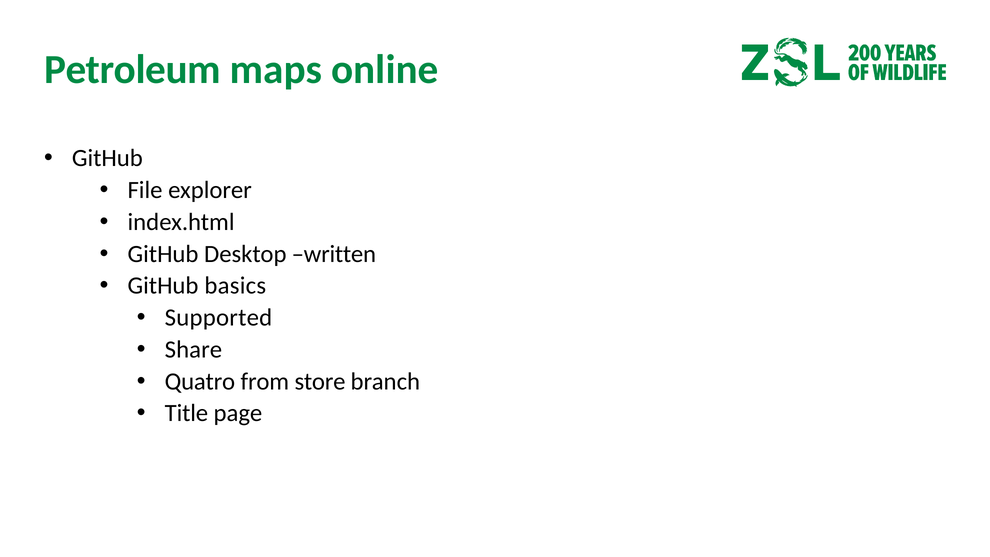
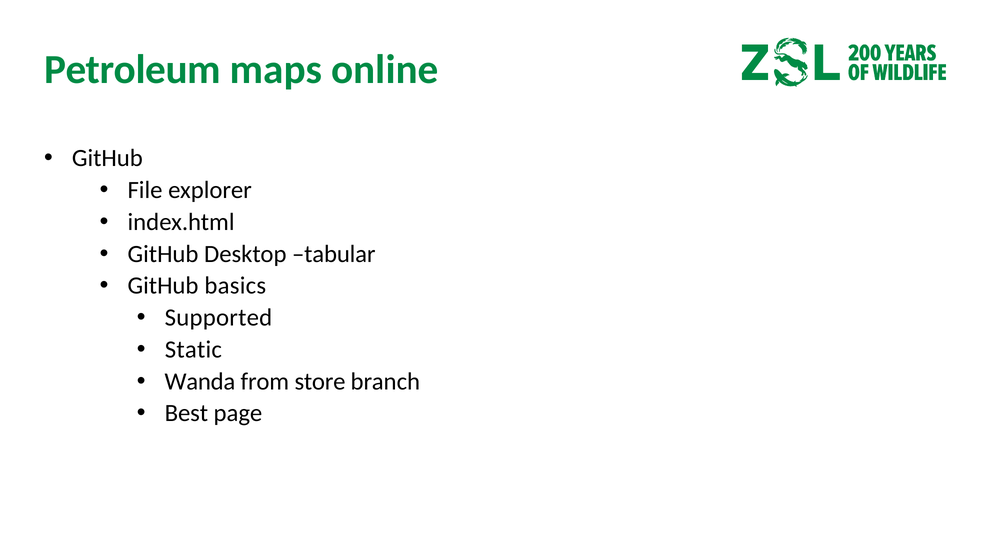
written: written -> tabular (334, 254)
Share: Share -> Static (193, 349)
Quatro: Quatro -> Wanda (200, 381)
Title: Title -> Best (186, 413)
